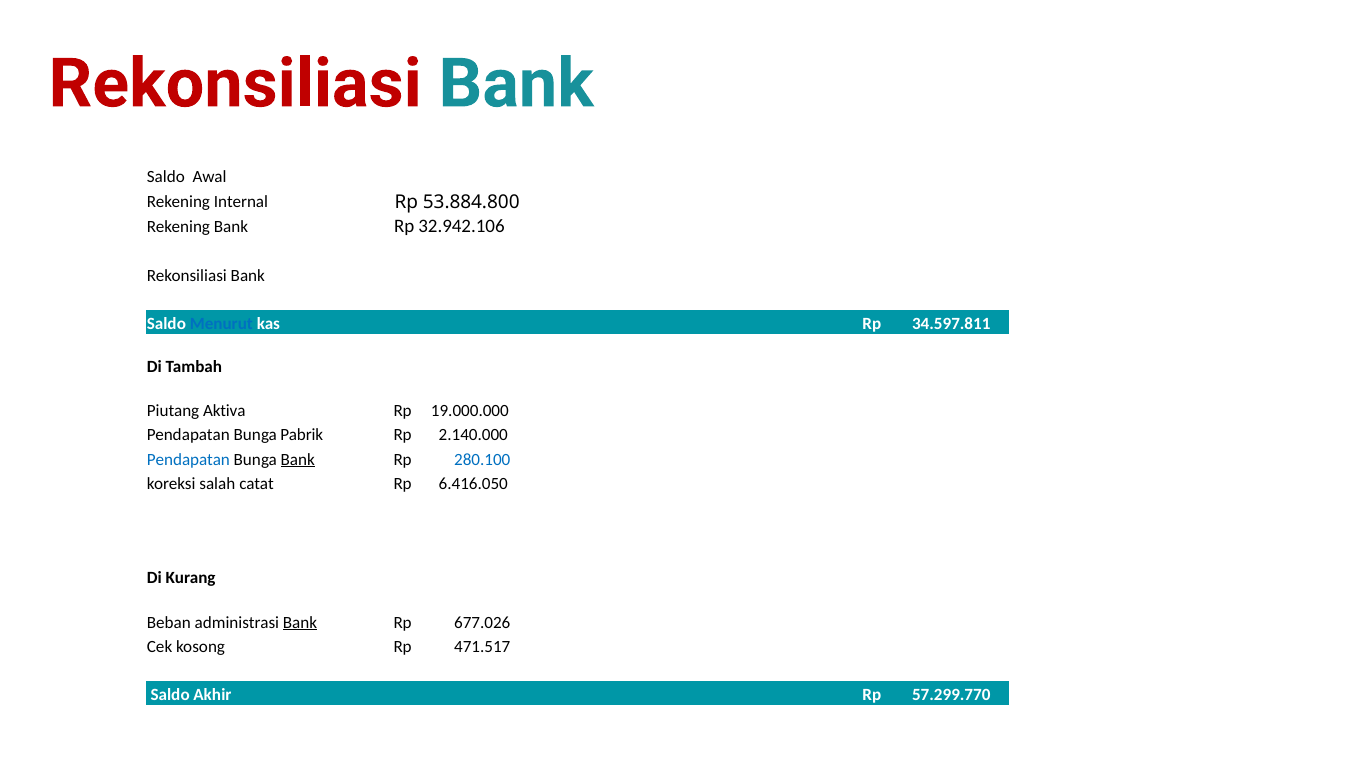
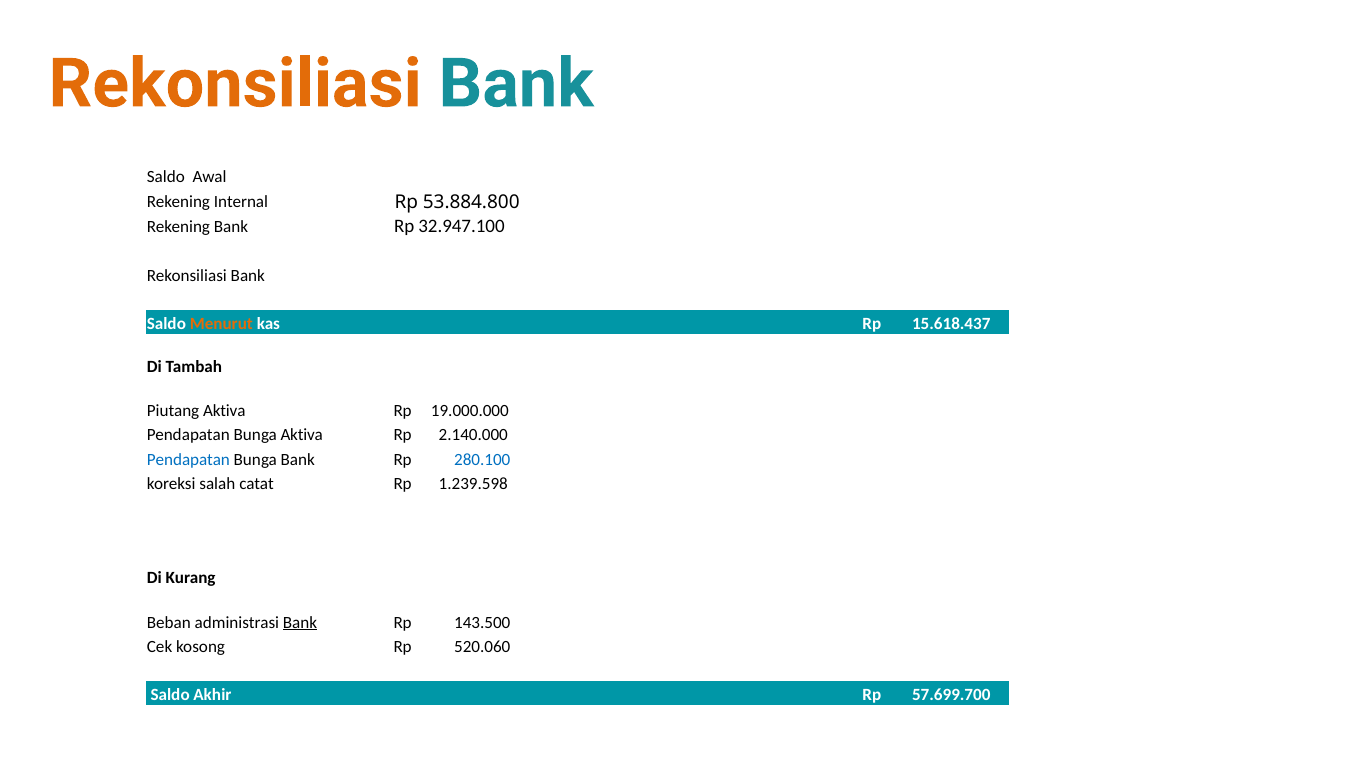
Rekonsiliasi colour: red -> orange (235, 84)
32.942.106: 32.942.106 -> 32.947.100 (462, 226)
Menurut colour: blue -> orange (221, 324)
34.597.811: 34.597.811 -> 15.618.437 (951, 324)
Bunga Pabrik: Pabrik -> Aktiva (302, 435)
Bank underline: present -> none (298, 459)
6.416.050: 6.416.050 -> 1.239.598 (473, 484)
677.026: 677.026 -> 143.500 (482, 623)
471.517: 471.517 -> 520.060 (482, 647)
57.299.770: 57.299.770 -> 57.699.700 (951, 695)
